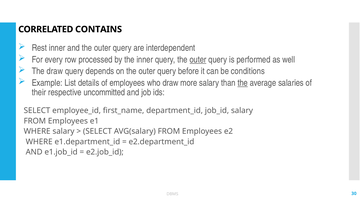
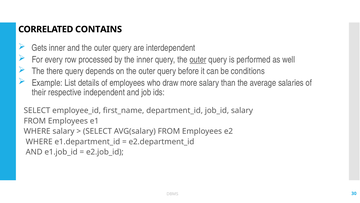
Rest: Rest -> Gets (39, 48)
The draw: draw -> there (55, 71)
the underline: present -> none (243, 83)
uncommitted: uncommitted -> independent (104, 92)
